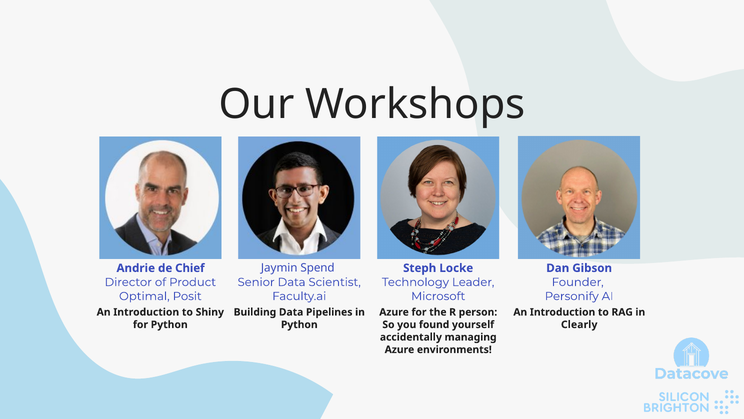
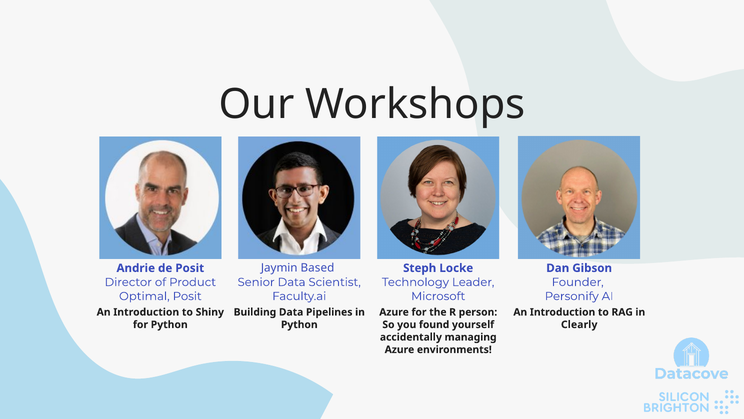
Spend: Spend -> Based (317, 268)
de Chief: Chief -> Posit (190, 268)
